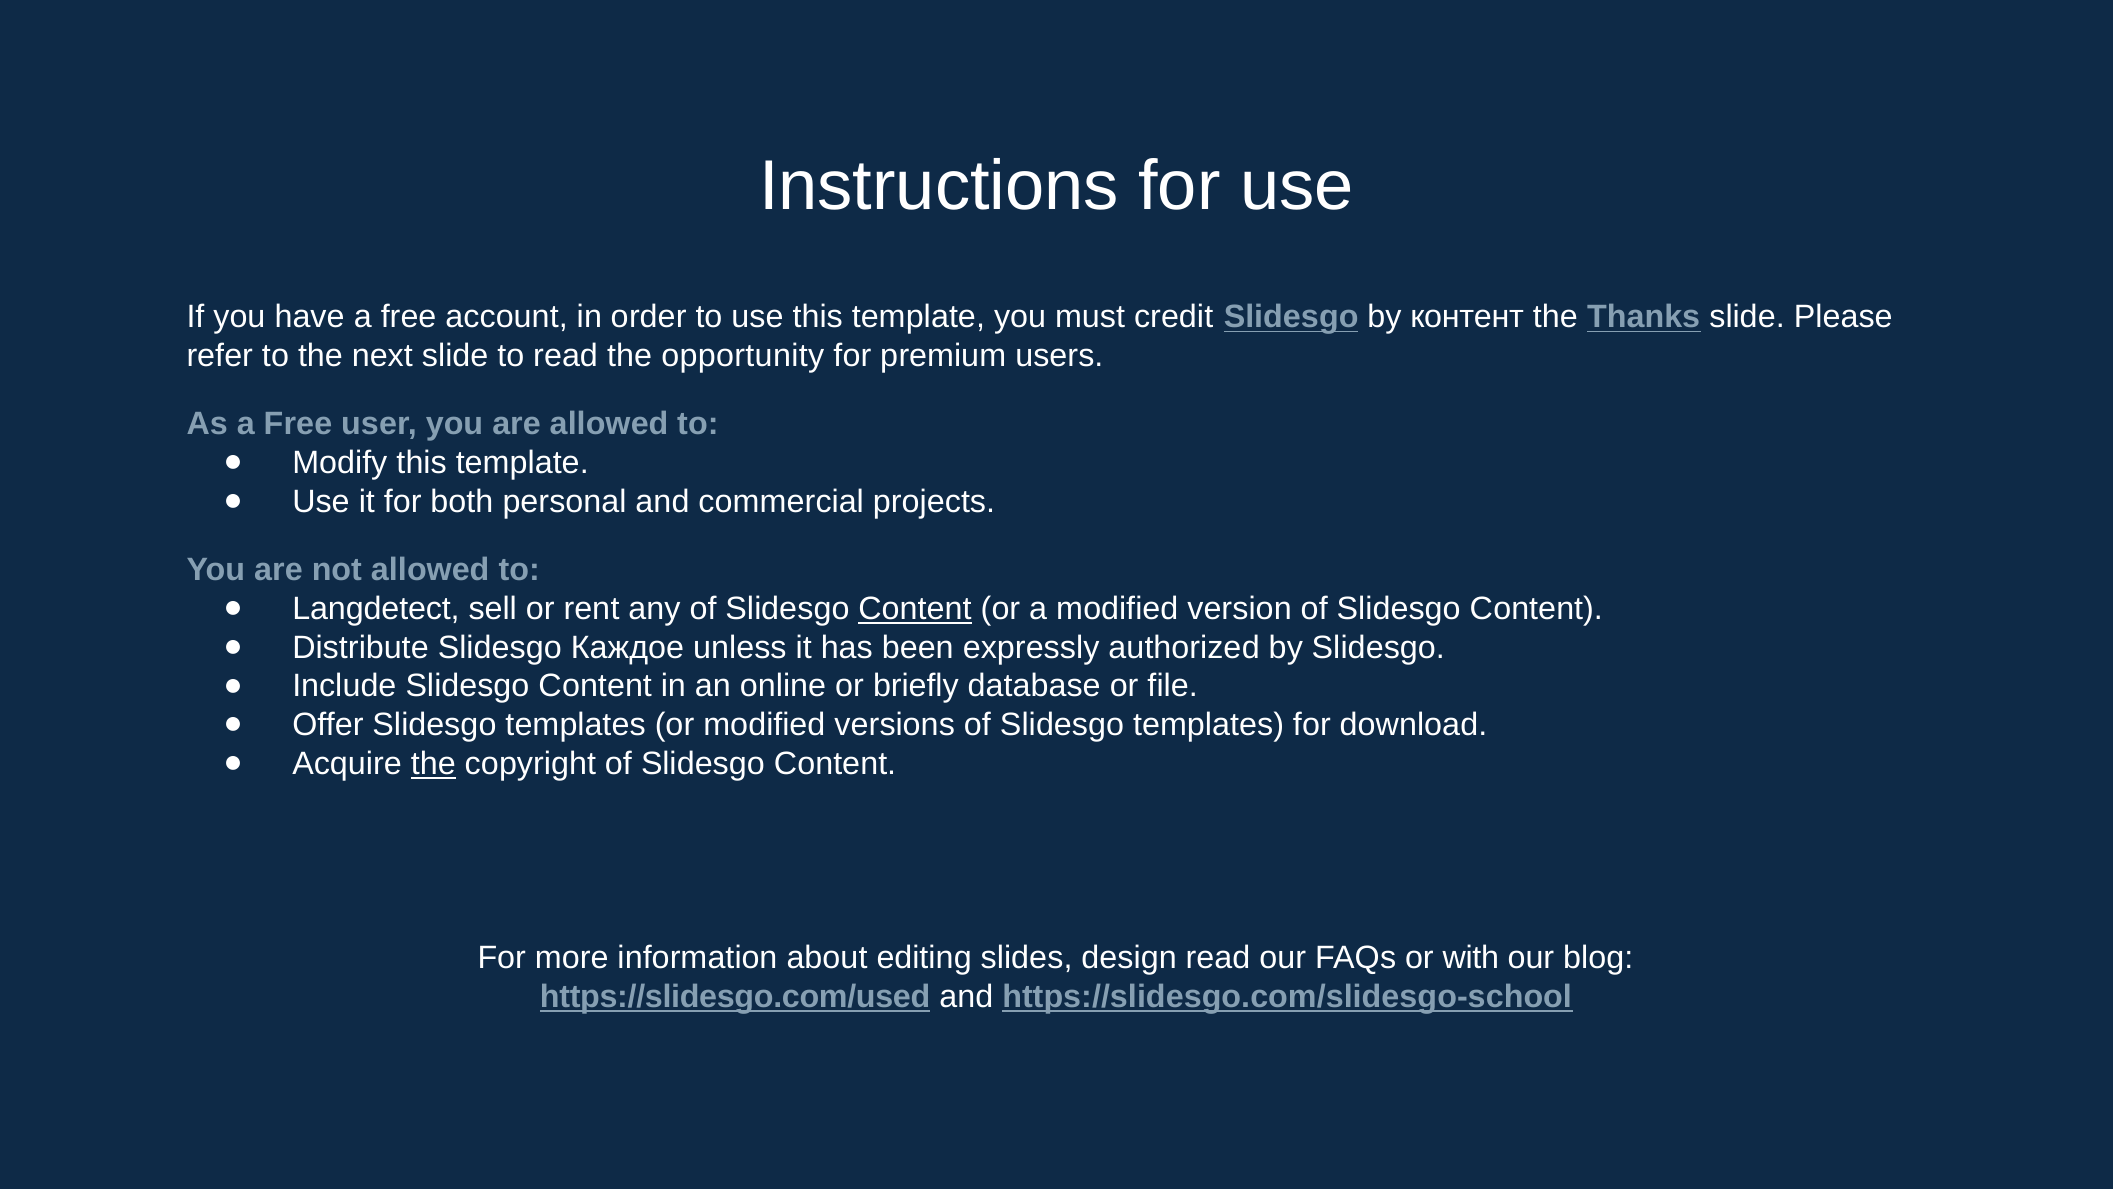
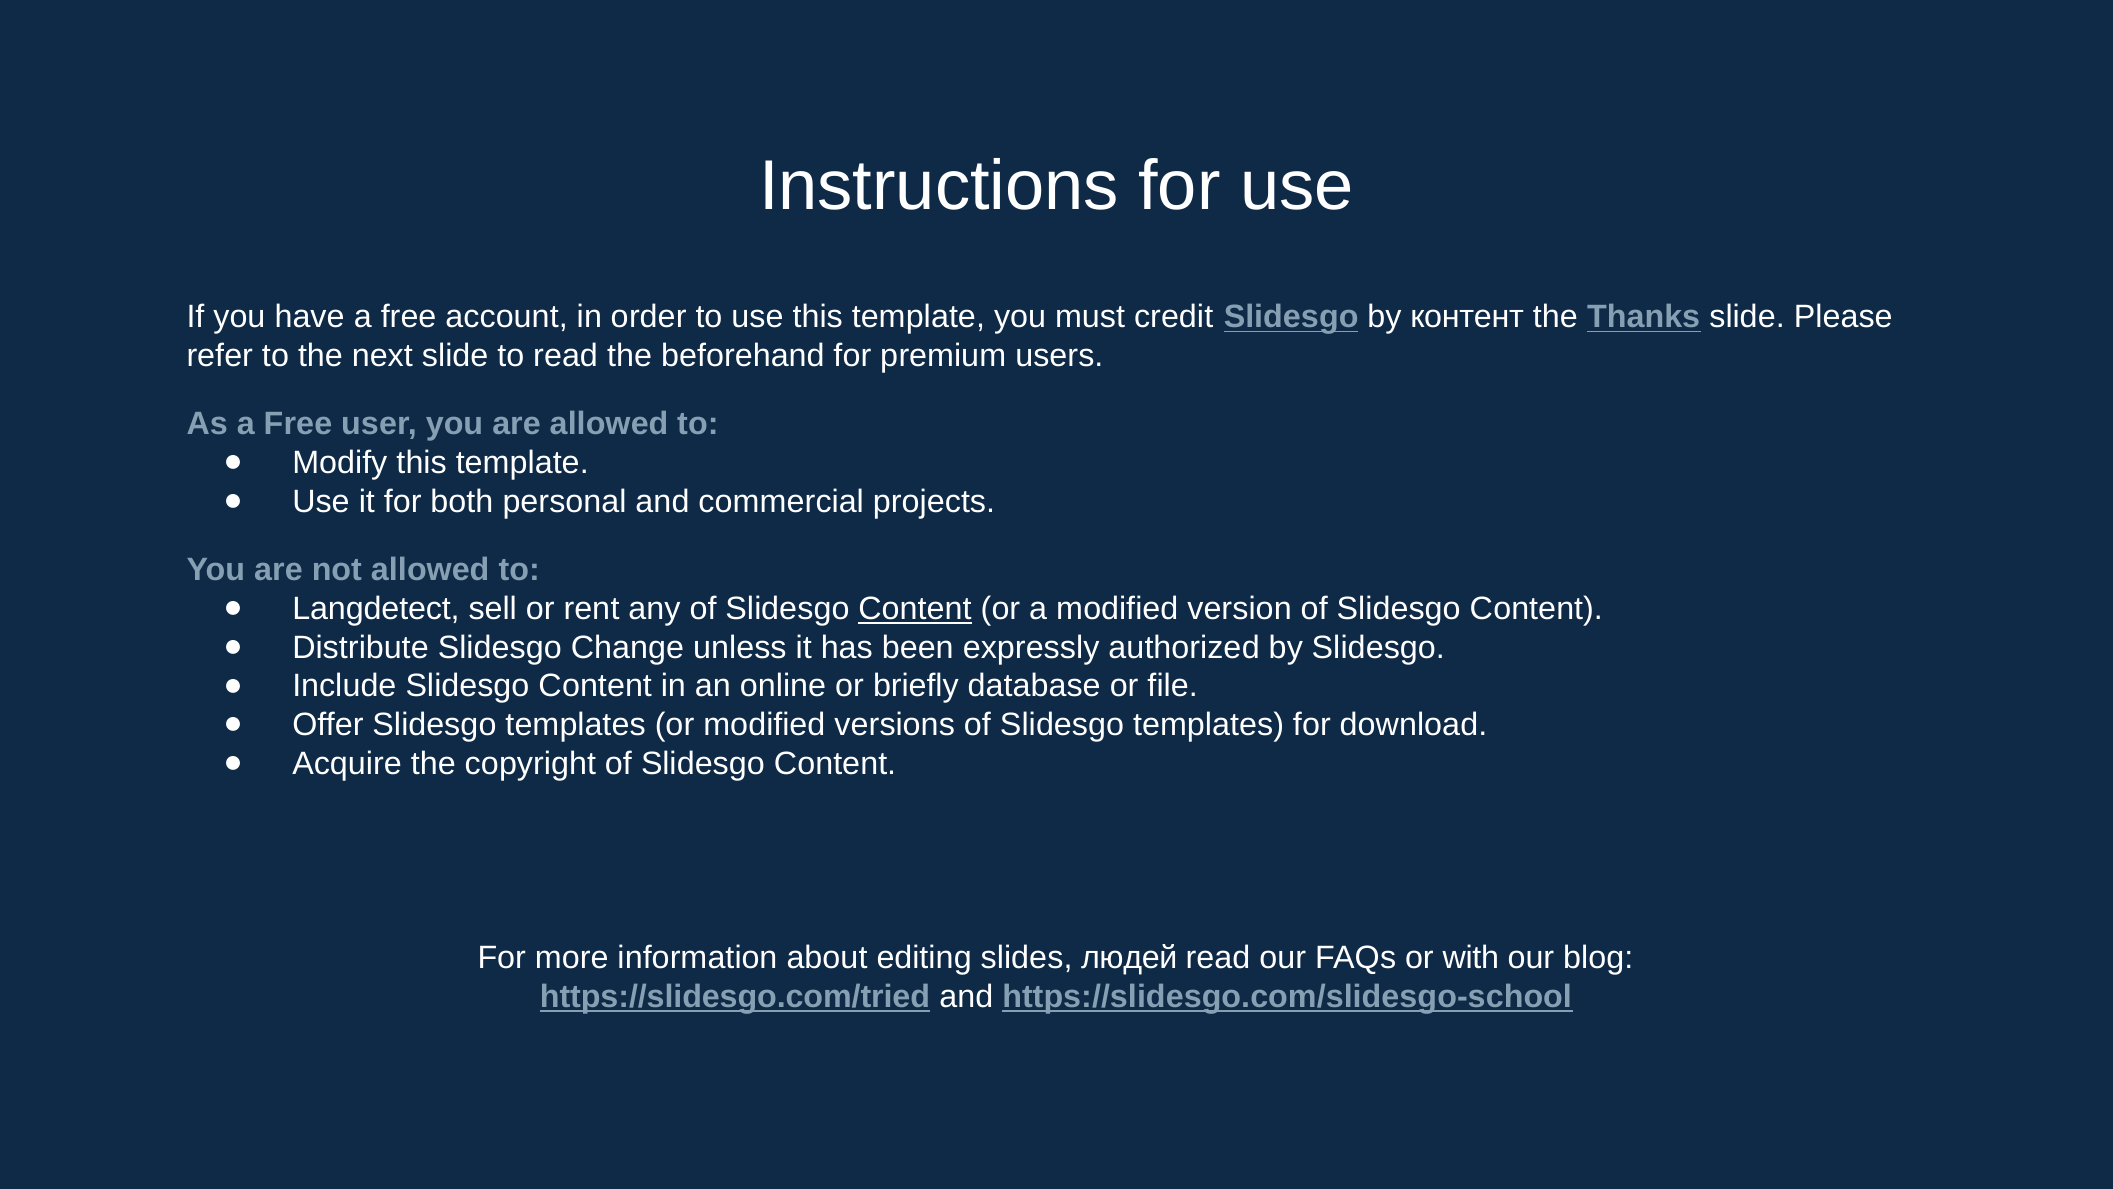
opportunity: opportunity -> beforehand (743, 356)
Каждое: Каждое -> Change (627, 647)
the underline: present -> none (433, 764)
design: design -> людей (1129, 957)
https://slidesgo.com/used: https://slidesgo.com/used -> https://slidesgo.com/tried (735, 996)
